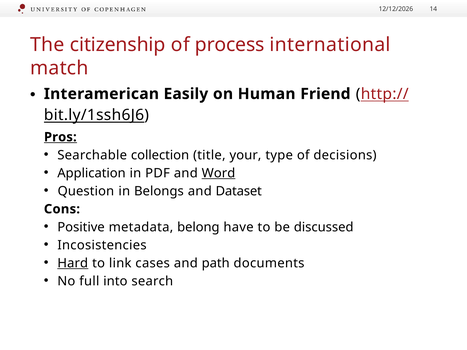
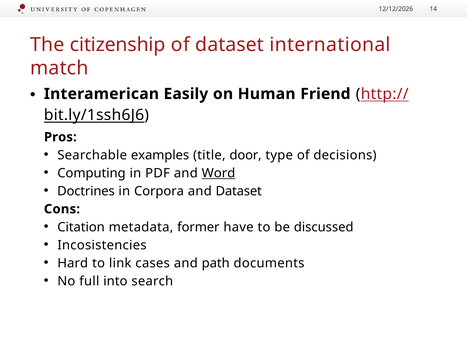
of process: process -> dataset (230, 45)
Pros underline: present -> none (60, 137)
collection: collection -> examples (160, 155)
your: your -> door (246, 155)
Application: Application -> Computing (92, 173)
Question: Question -> Doctrines (86, 191)
Belongs: Belongs -> Corpora (159, 191)
Positive: Positive -> Citation (81, 227)
belong: belong -> former (198, 227)
Hard underline: present -> none (73, 263)
